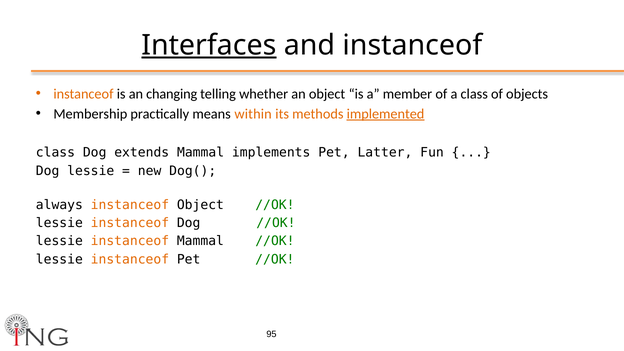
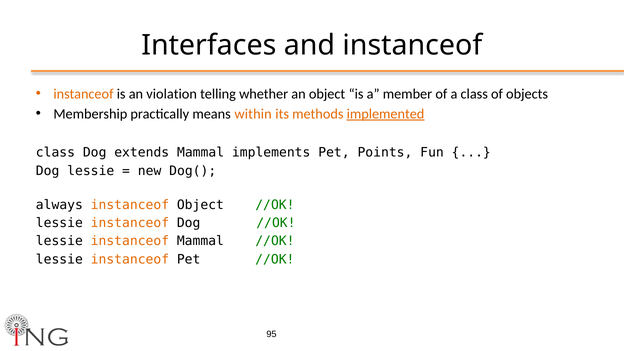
Interfaces underline: present -> none (209, 45)
changing: changing -> violation (172, 94)
Latter: Latter -> Points (385, 153)
